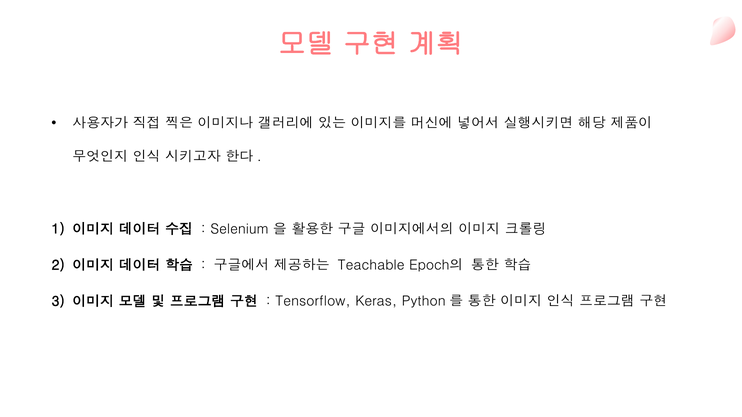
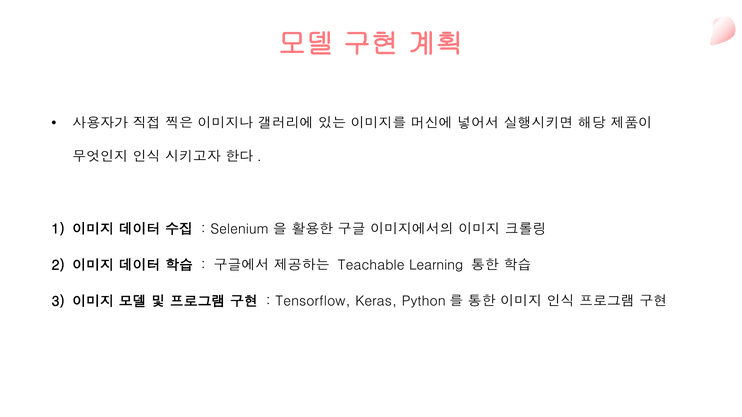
Epoch의: Epoch의 -> Learning (436, 265)
